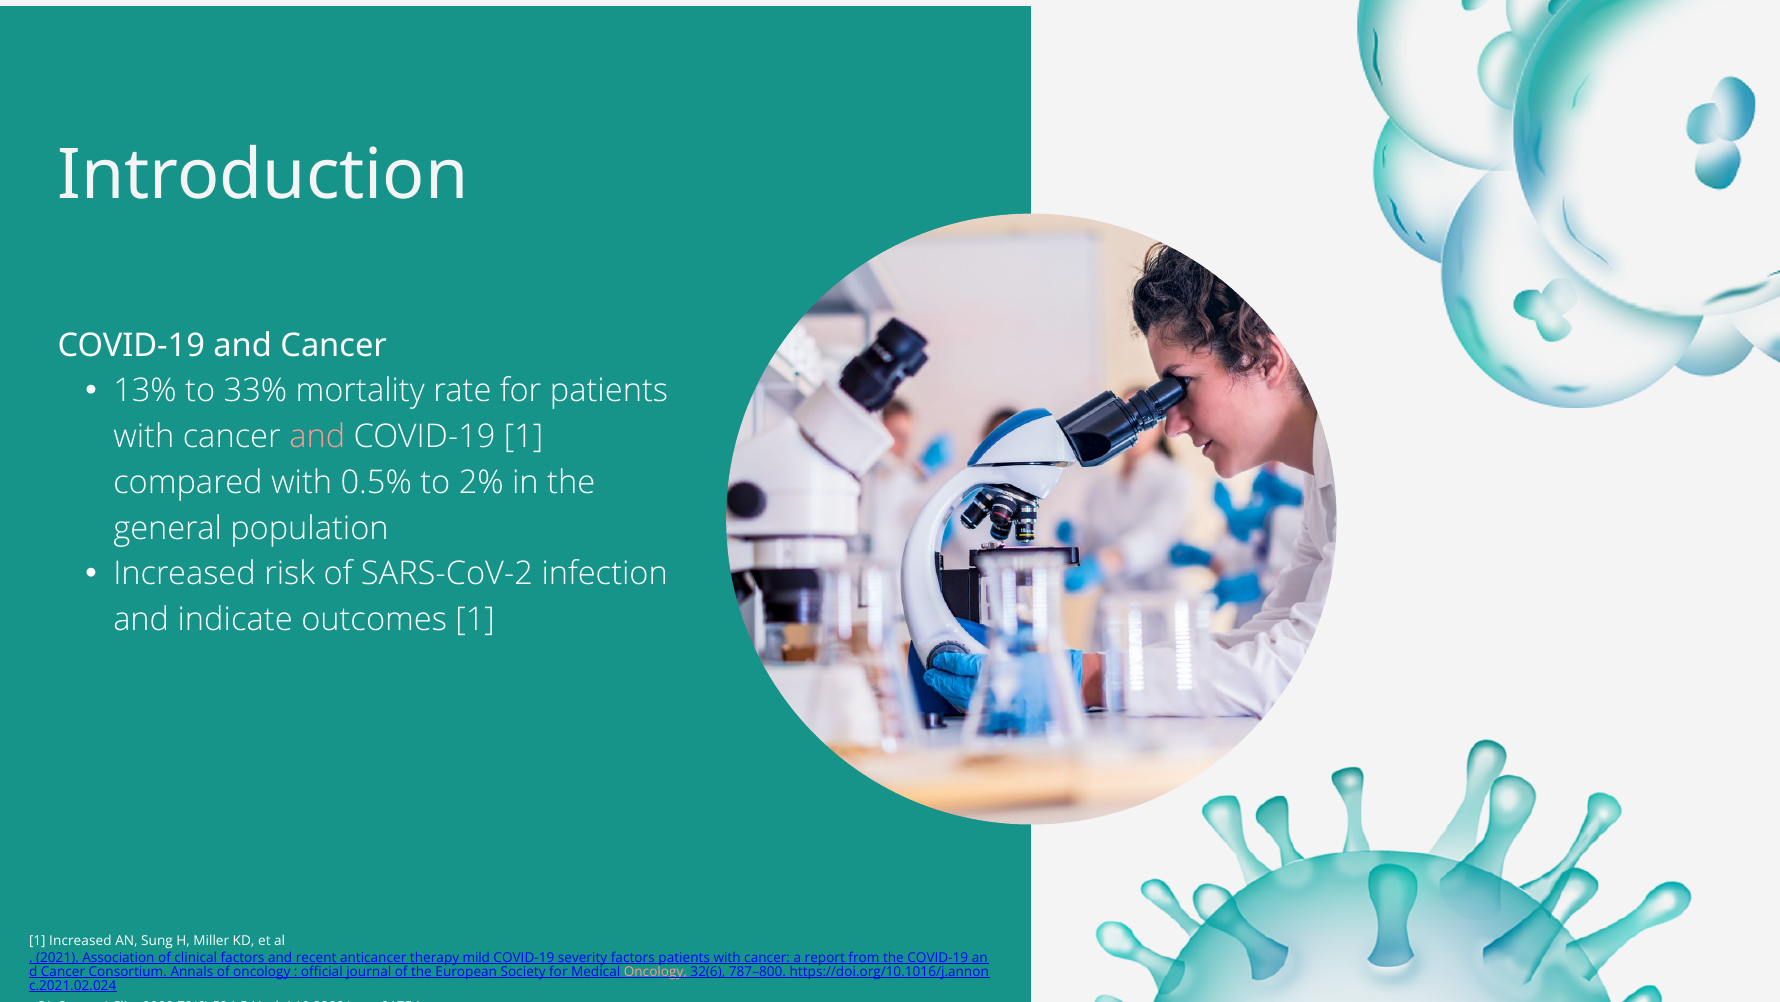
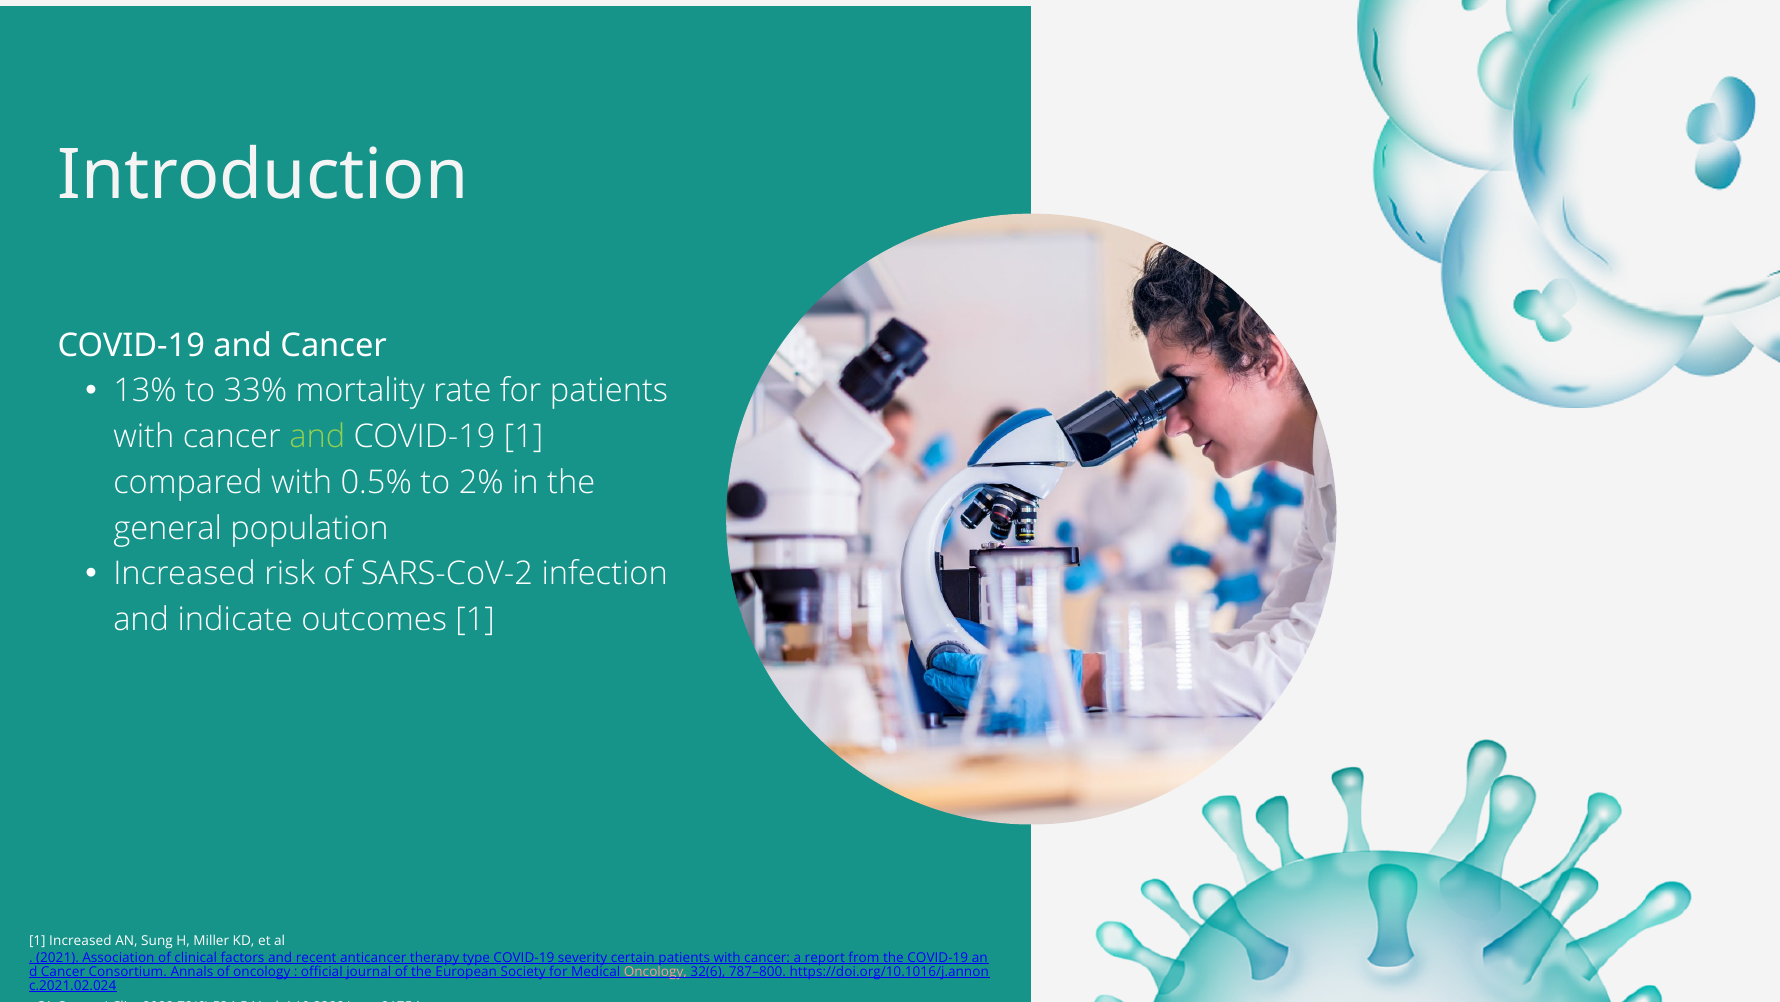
and colour: pink -> light green (317, 436)
mild: mild -> type (476, 957)
severity factors: factors -> certain (633, 957)
